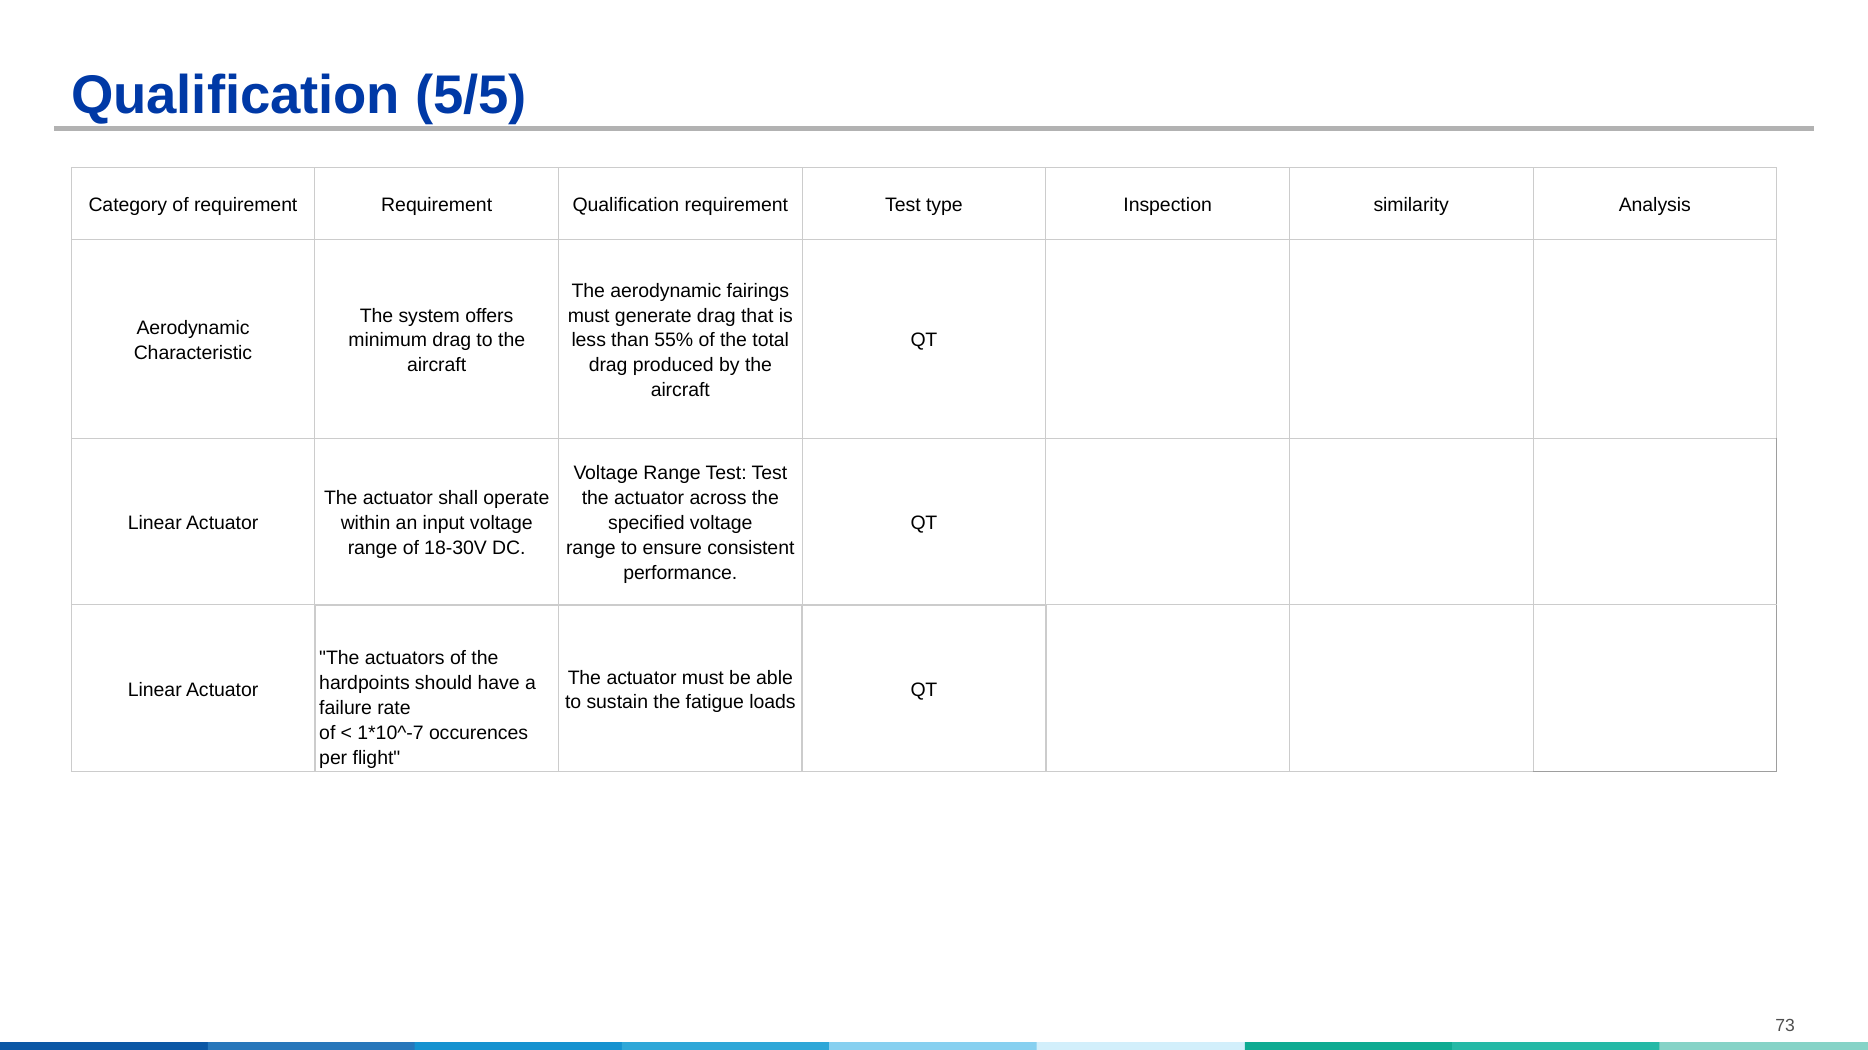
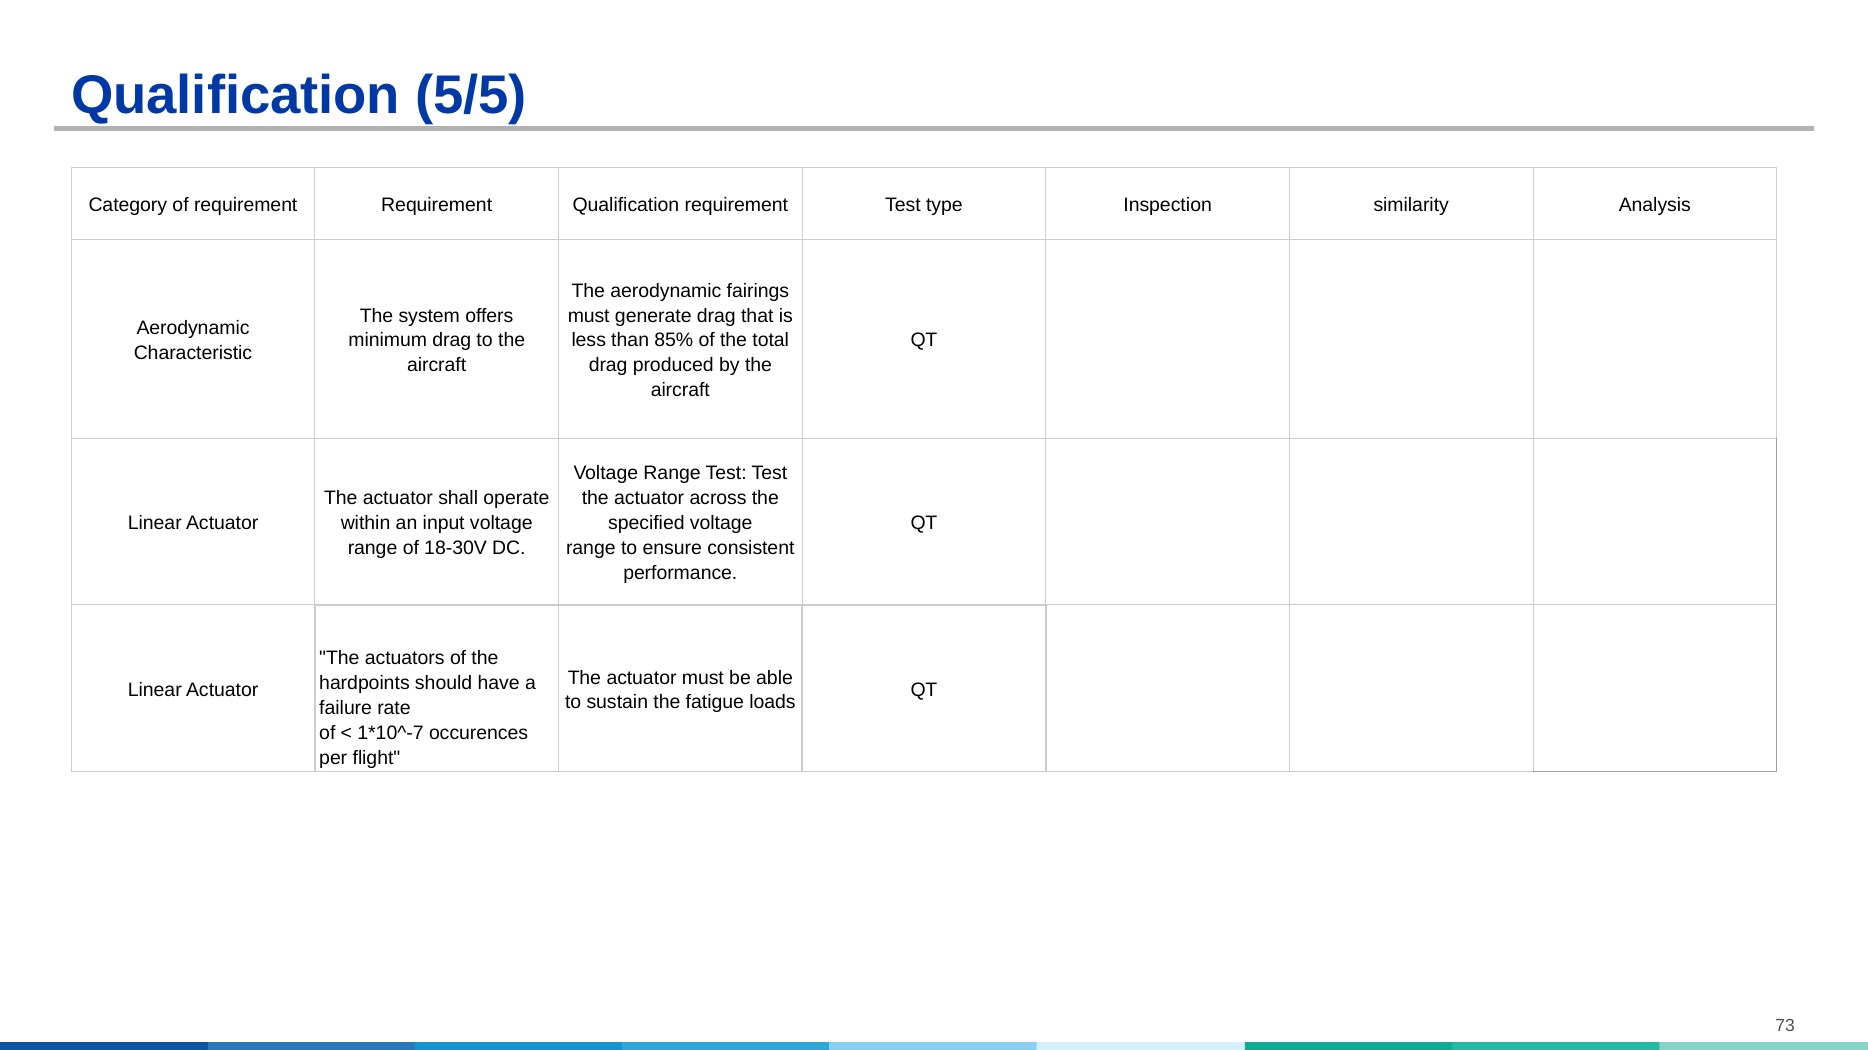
55%: 55% -> 85% (674, 341)
